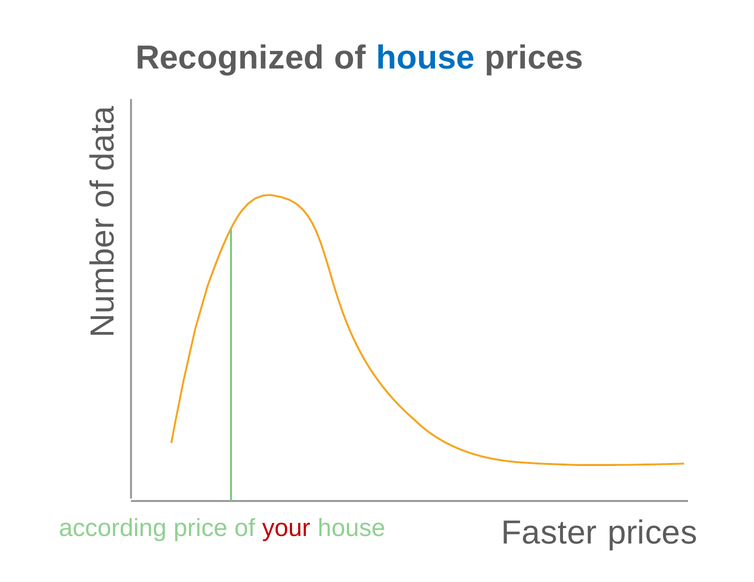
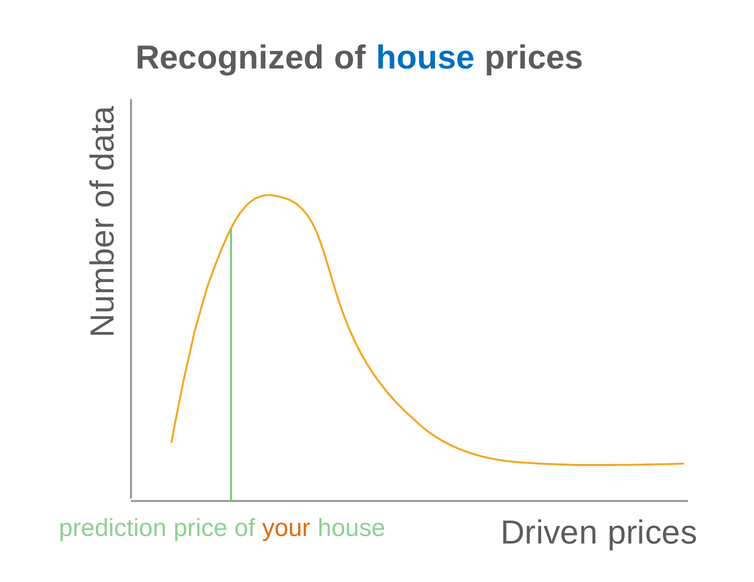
according: according -> prediction (113, 529)
your colour: red -> orange (286, 529)
Faster: Faster -> Driven (549, 533)
